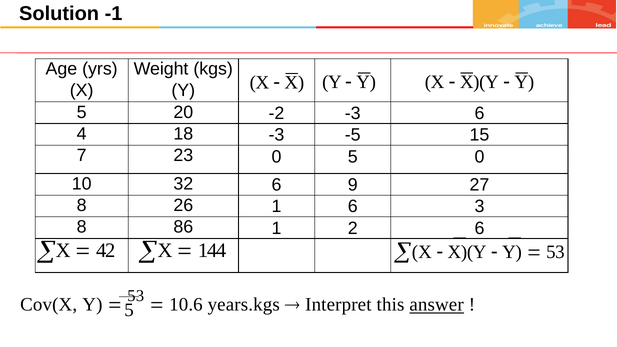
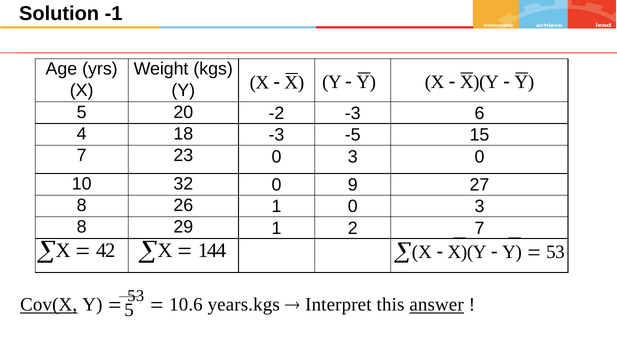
23 0 5: 5 -> 3 (353, 157)
32 6: 6 -> 0 (277, 185)
1 6: 6 -> 0 (353, 207)
86: 86 -> 29 (183, 227)
2 6: 6 -> 7 (479, 228)
Cov(X underline: none -> present (49, 305)
